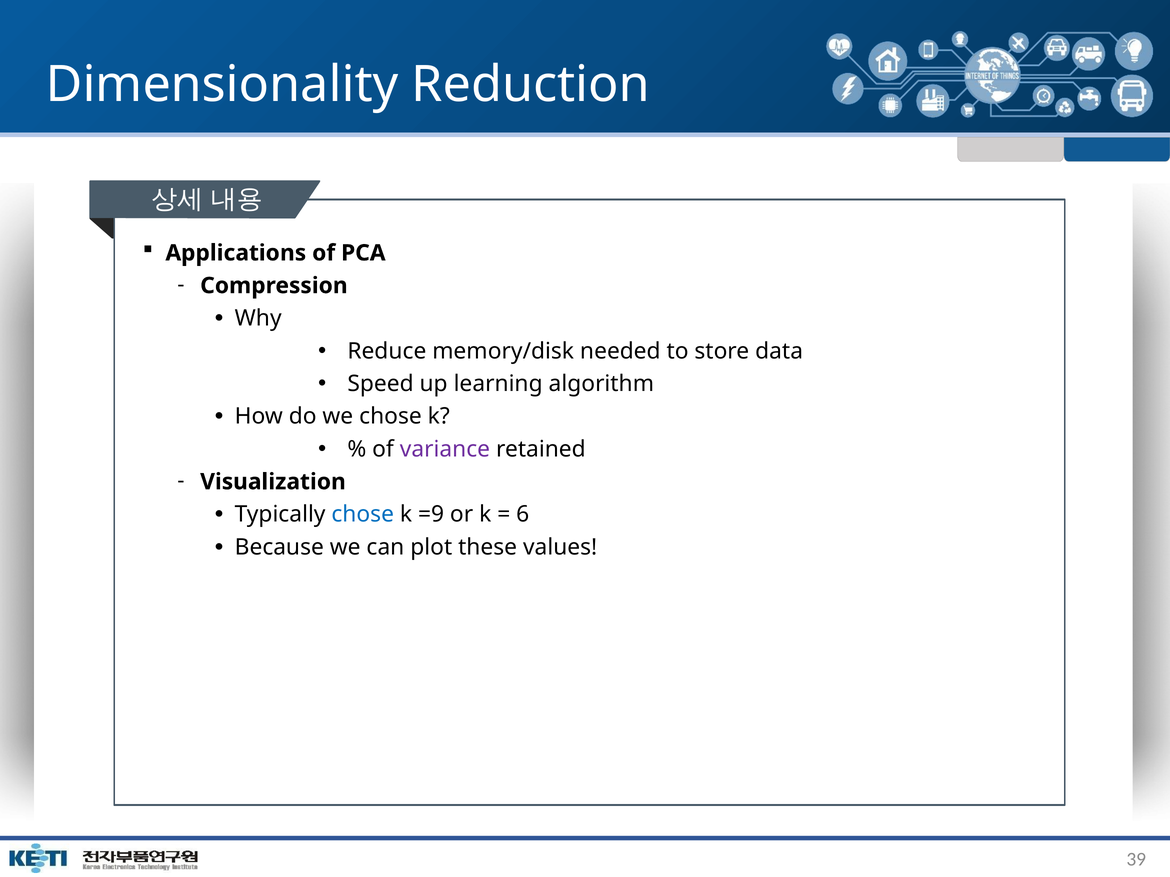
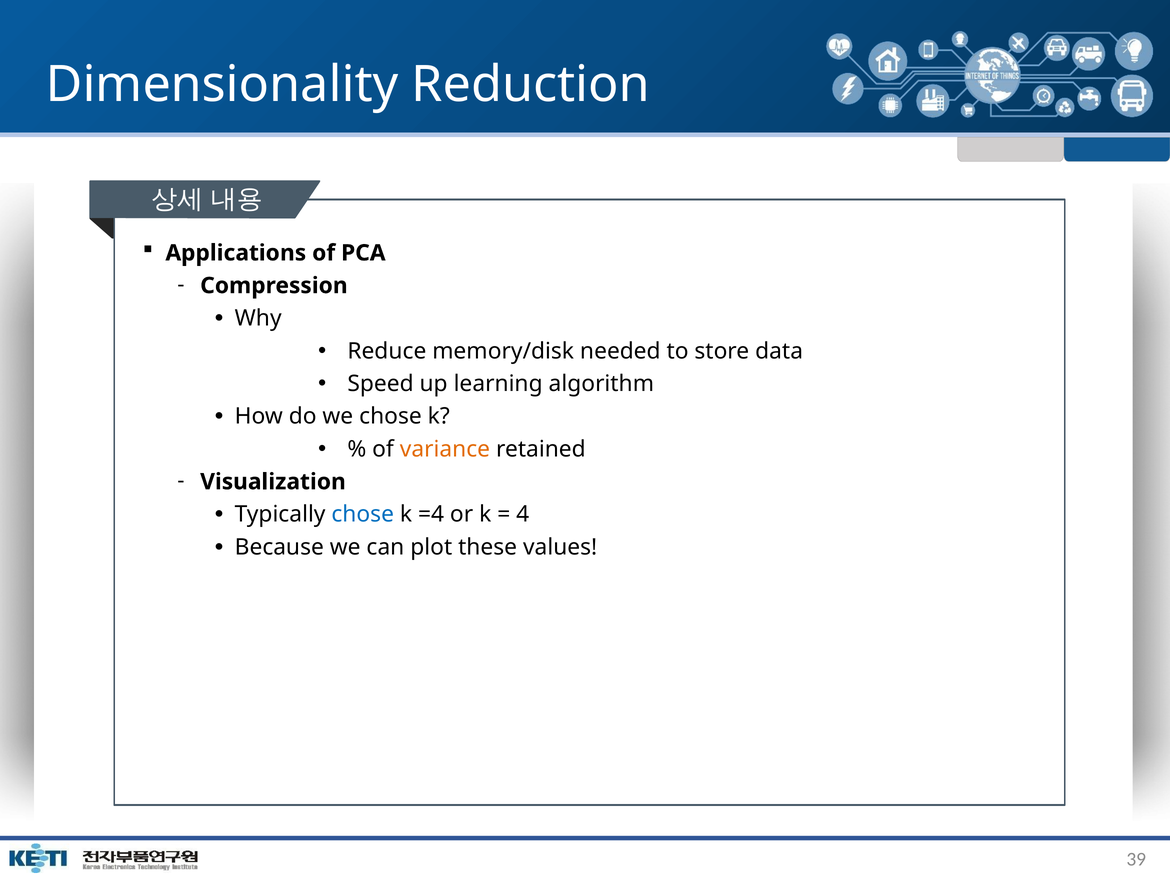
variance colour: purple -> orange (445, 449)
=9: =9 -> =4 (431, 515)
6: 6 -> 4 (523, 515)
